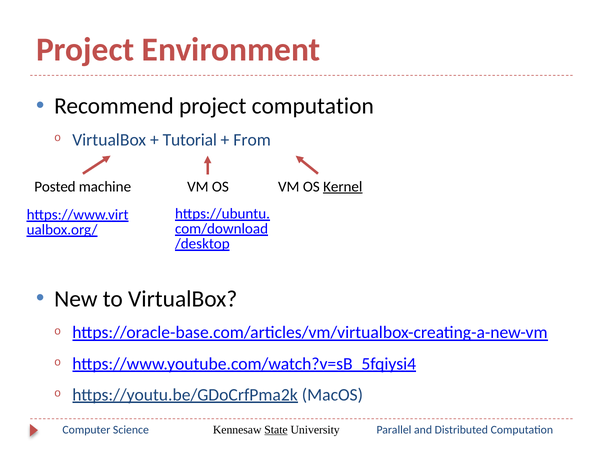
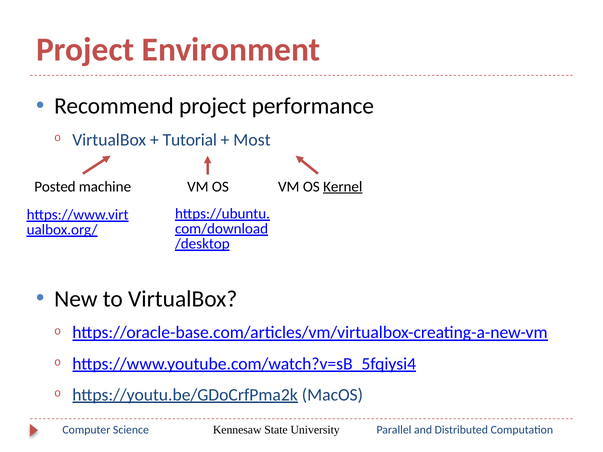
project computation: computation -> performance (313, 106)
From: From -> Most (252, 140)
State underline: present -> none (276, 430)
